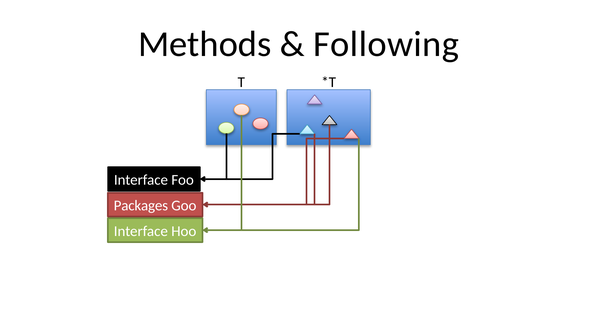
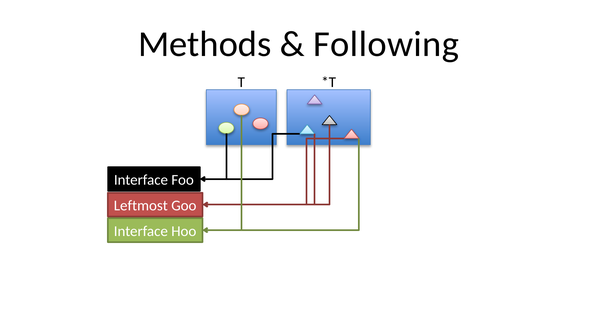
Packages: Packages -> Leftmost (141, 206)
